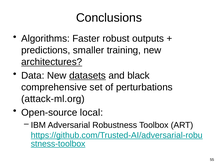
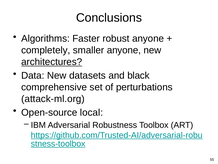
robust outputs: outputs -> anyone (148, 38)
predictions: predictions -> completely (46, 50)
smaller training: training -> anyone (124, 50)
datasets underline: present -> none (88, 75)
